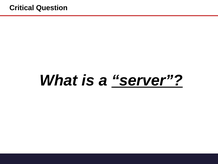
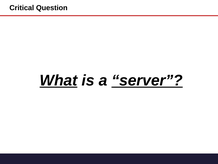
What underline: none -> present (58, 80)
